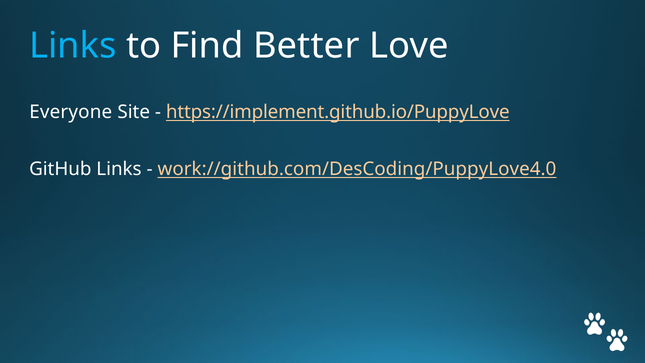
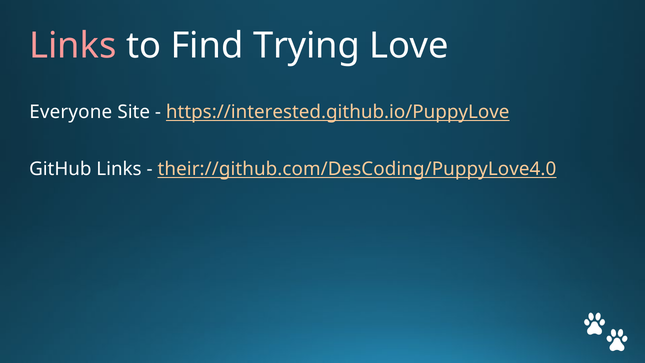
Links colour: light blue -> pink (73, 46)
Better: Better -> Trying (306, 46)
https://implement.github.io/PuppyLove: https://implement.github.io/PuppyLove -> https://interested.github.io/PuppyLove (338, 112)
work://github.com/DesCoding/PuppyLove4.0: work://github.com/DesCoding/PuppyLove4.0 -> their://github.com/DesCoding/PuppyLove4.0 (357, 169)
